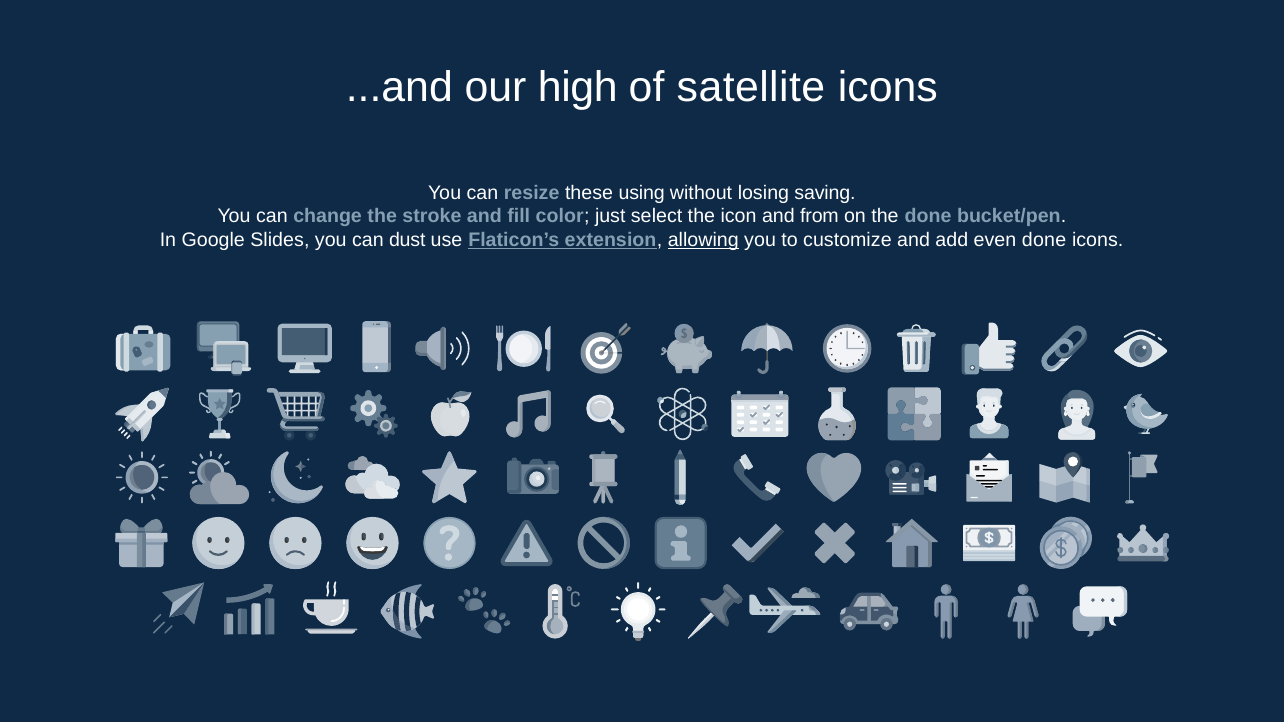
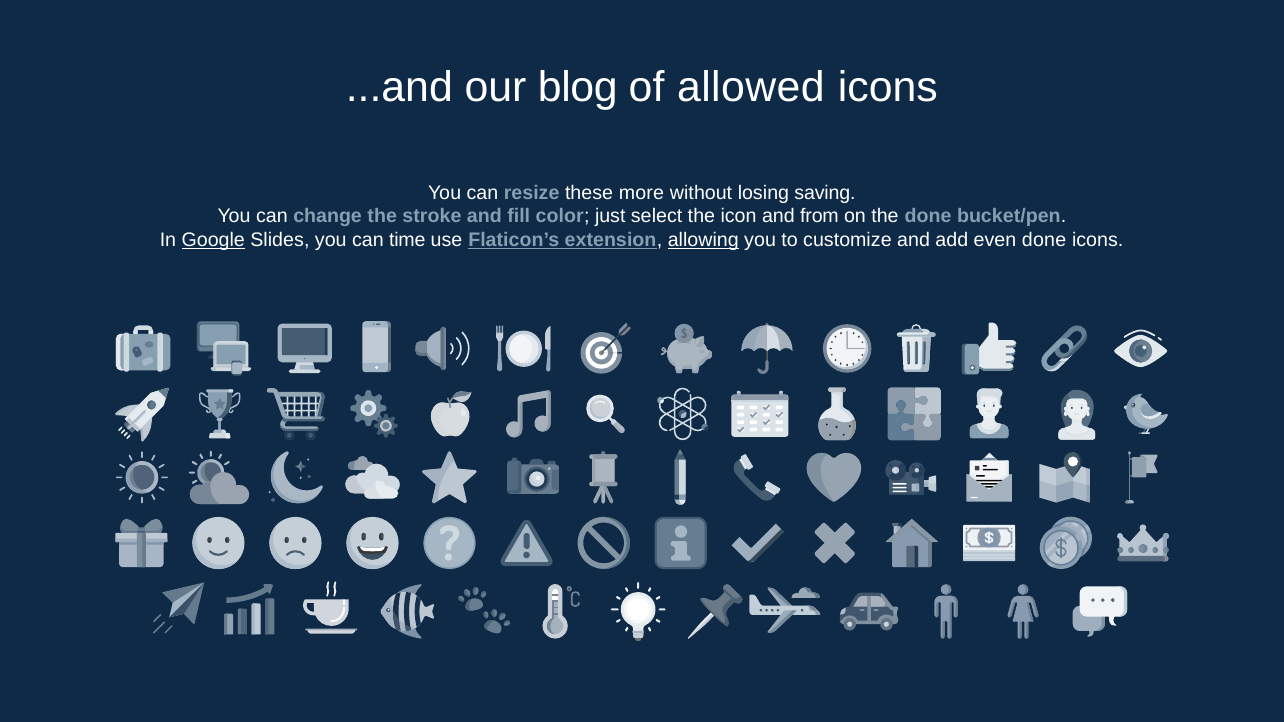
high: high -> blog (578, 87)
satellite: satellite -> allowed (751, 87)
using: using -> more (641, 193)
Google underline: none -> present (213, 240)
dust: dust -> time (407, 240)
